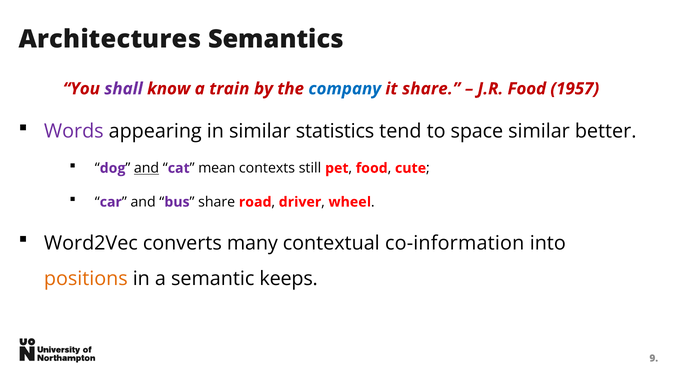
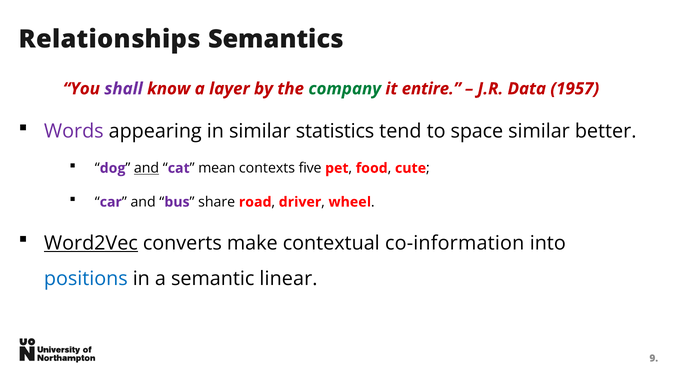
Architectures: Architectures -> Relationships (110, 40)
train: train -> layer (229, 89)
company colour: blue -> green (345, 89)
it share: share -> entire (431, 89)
J.R Food: Food -> Data (527, 89)
still: still -> five (310, 168)
Word2Vec underline: none -> present (91, 243)
many: many -> make (252, 243)
positions colour: orange -> blue (86, 279)
keeps: keeps -> linear (288, 279)
